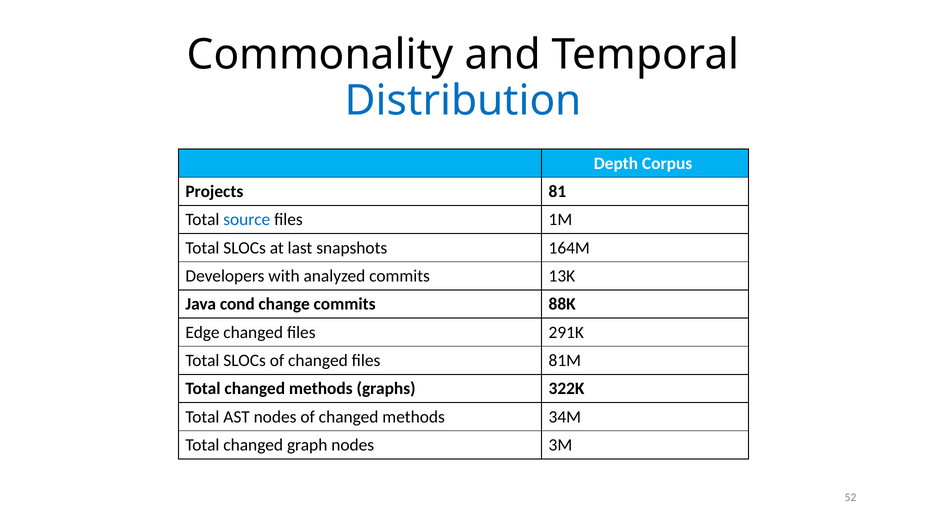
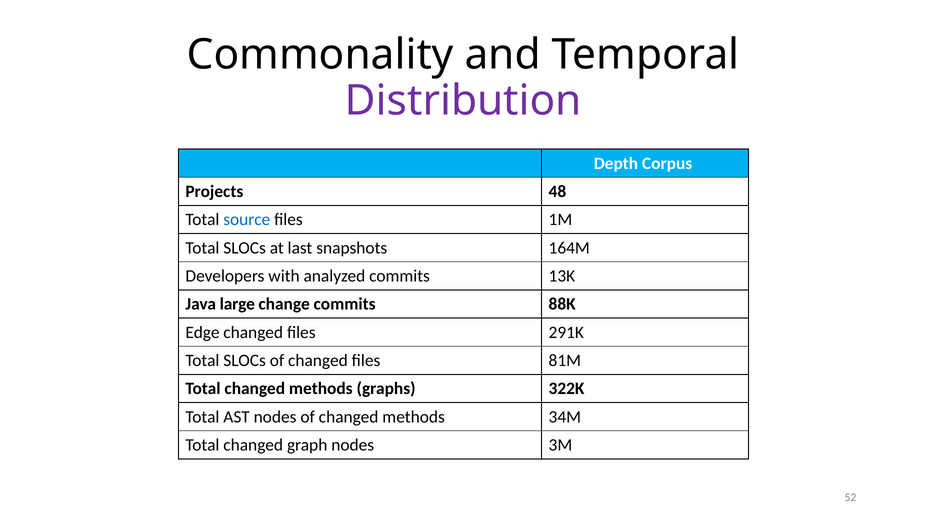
Distribution colour: blue -> purple (463, 101)
81: 81 -> 48 (557, 192)
cond: cond -> large (237, 304)
